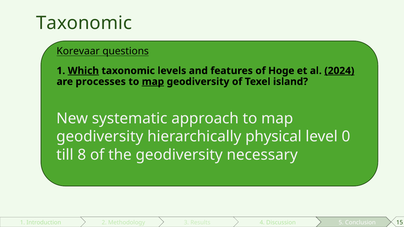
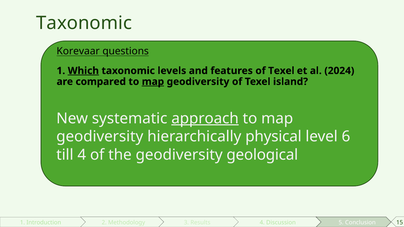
features of Hoge: Hoge -> Texel (281, 71)
2024 underline: present -> none (339, 71)
processes: processes -> compared (101, 82)
approach underline: none -> present (205, 119)
0: 0 -> 6 (346, 137)
till 8: 8 -> 4 (82, 155)
necessary: necessary -> geological (262, 155)
